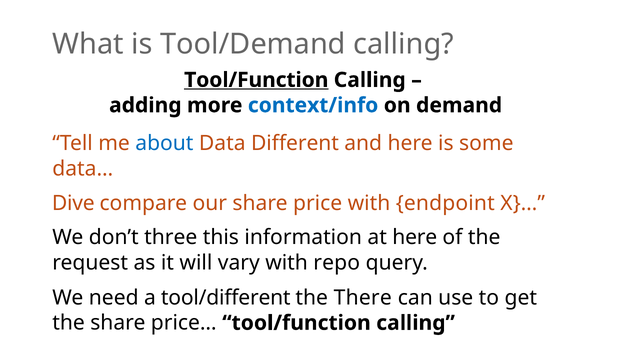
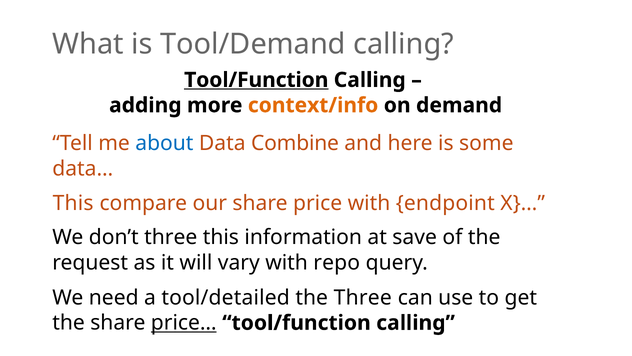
context/info colour: blue -> orange (313, 105)
Different: Different -> Combine (295, 143)
Dive: Dive -> This (73, 203)
at here: here -> save (415, 237)
tool/different: tool/different -> tool/detailed (226, 297)
the There: There -> Three (363, 297)
price… underline: none -> present (184, 322)
